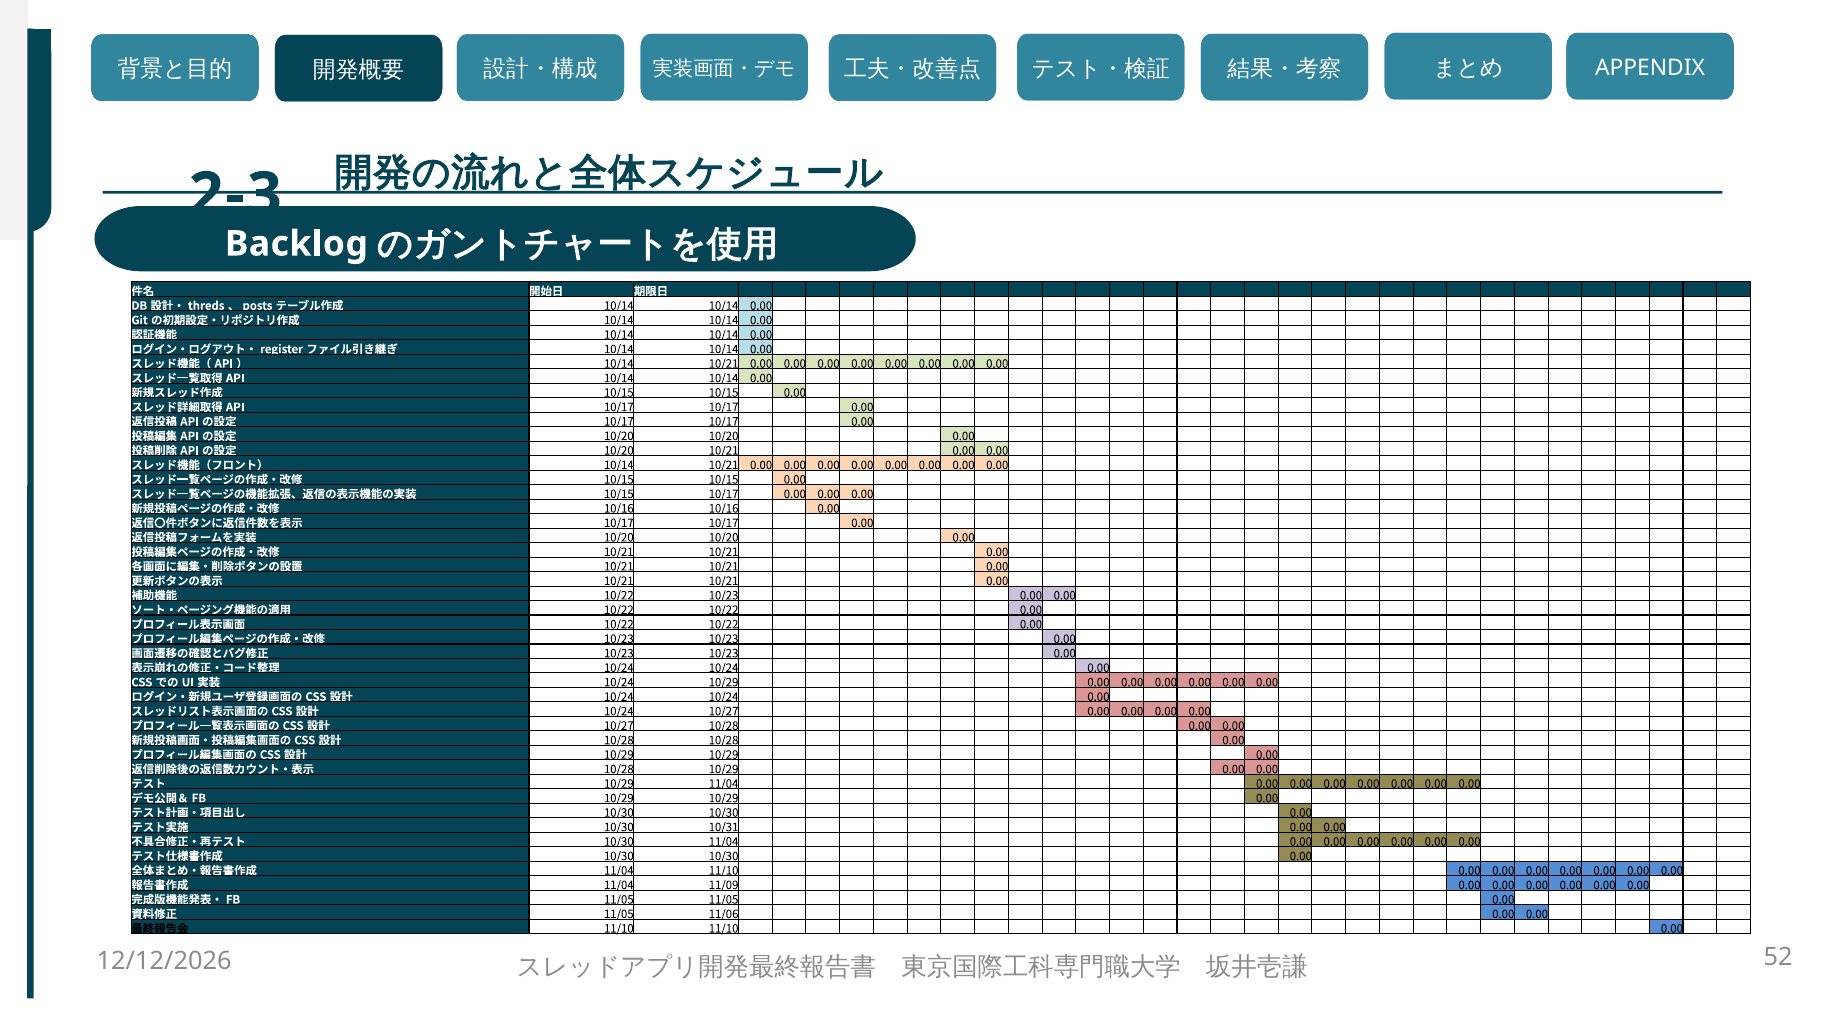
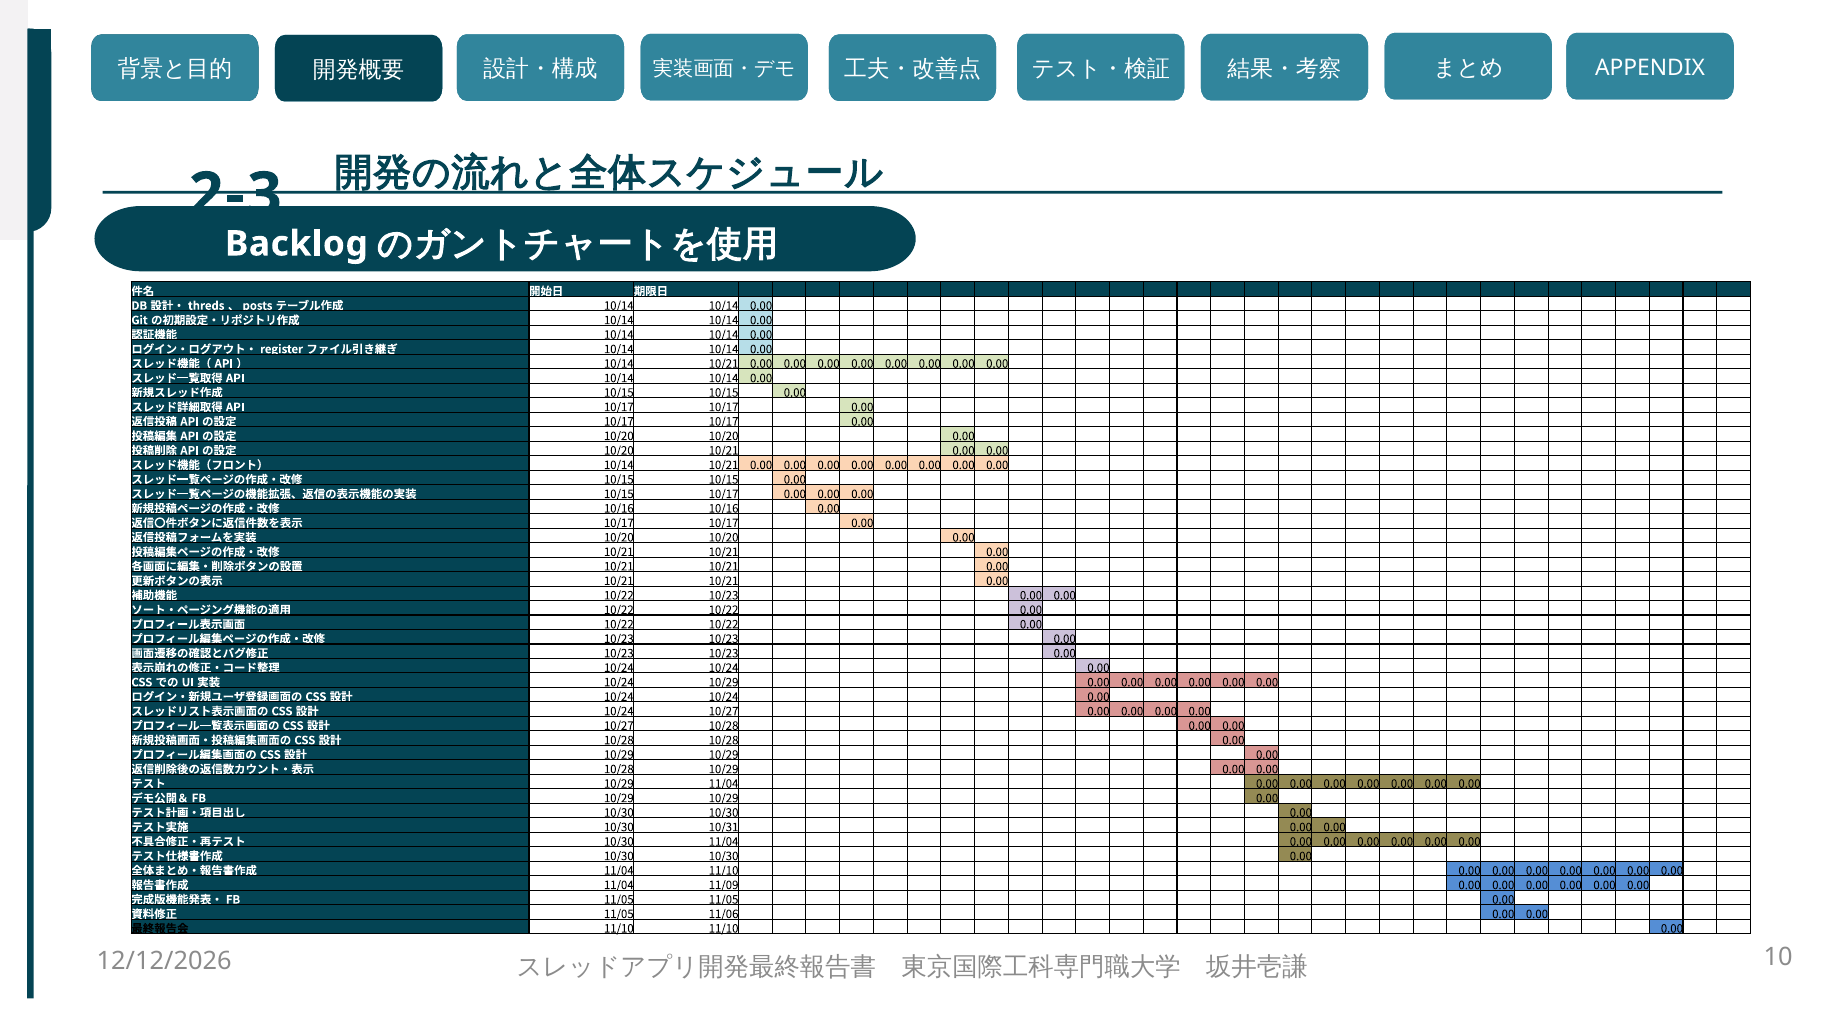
52: 52 -> 10 (1778, 957)
